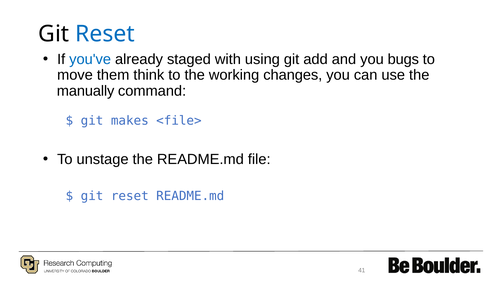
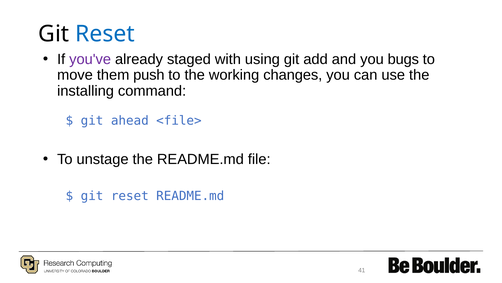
you've colour: blue -> purple (90, 59)
think: think -> push (149, 75)
manually: manually -> installing (86, 91)
makes: makes -> ahead (130, 120)
